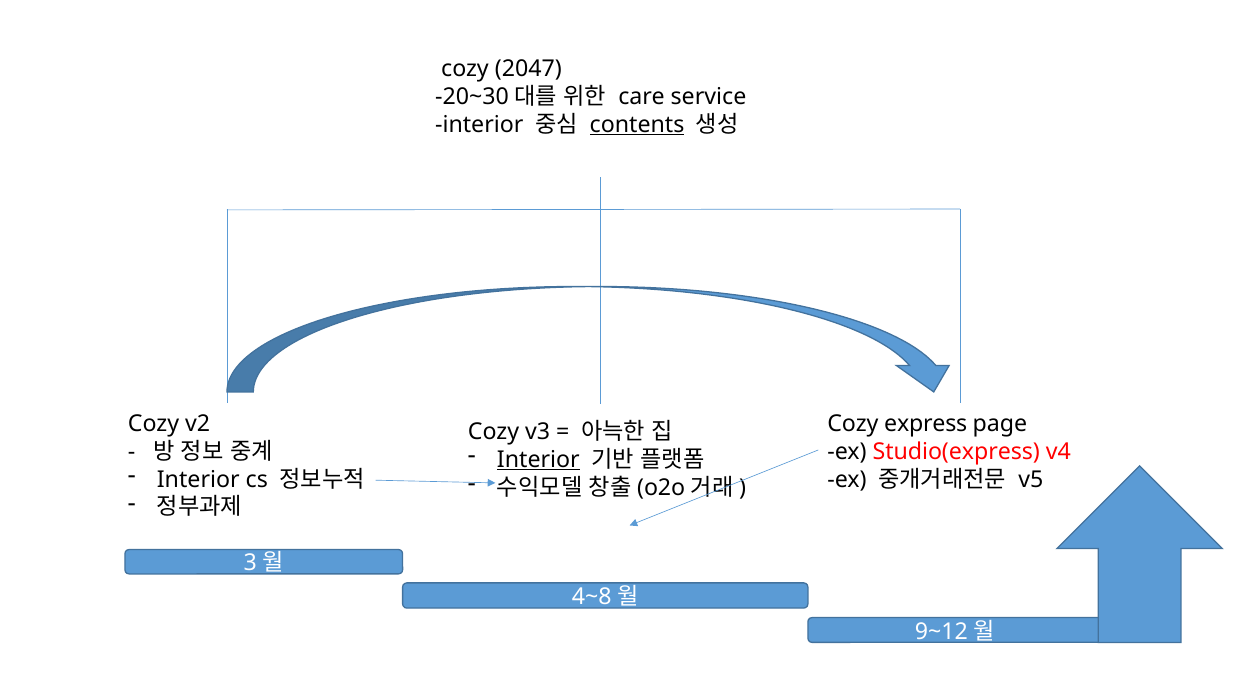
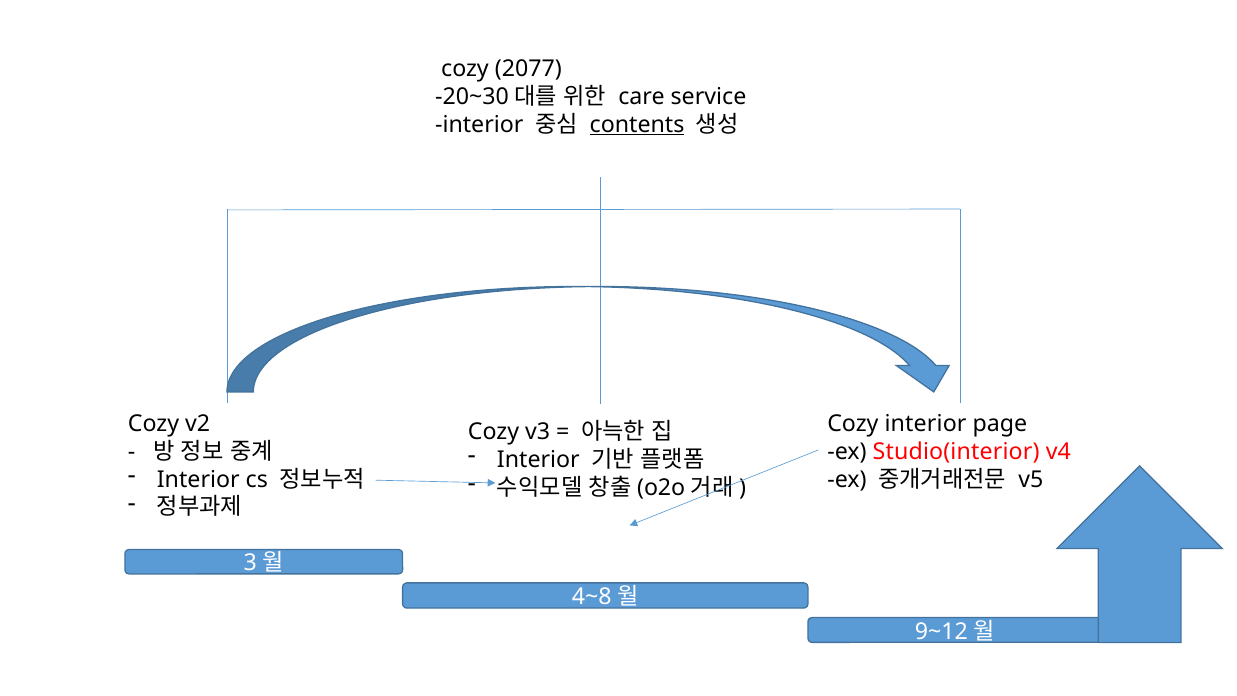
2047: 2047 -> 2077 (528, 69)
Cozy express: express -> interior (926, 424)
Studio(express: Studio(express -> Studio(interior (956, 451)
Interior underline: present -> none (538, 460)
